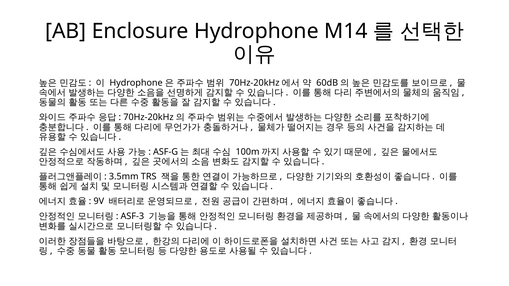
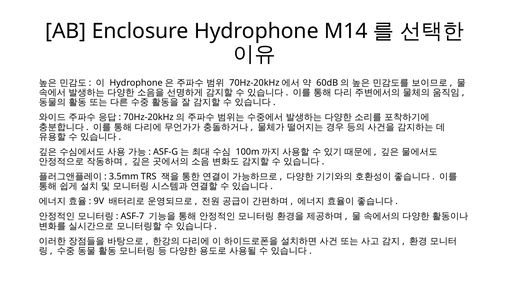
ASF-3: ASF-3 -> ASF-7 (132, 217)
